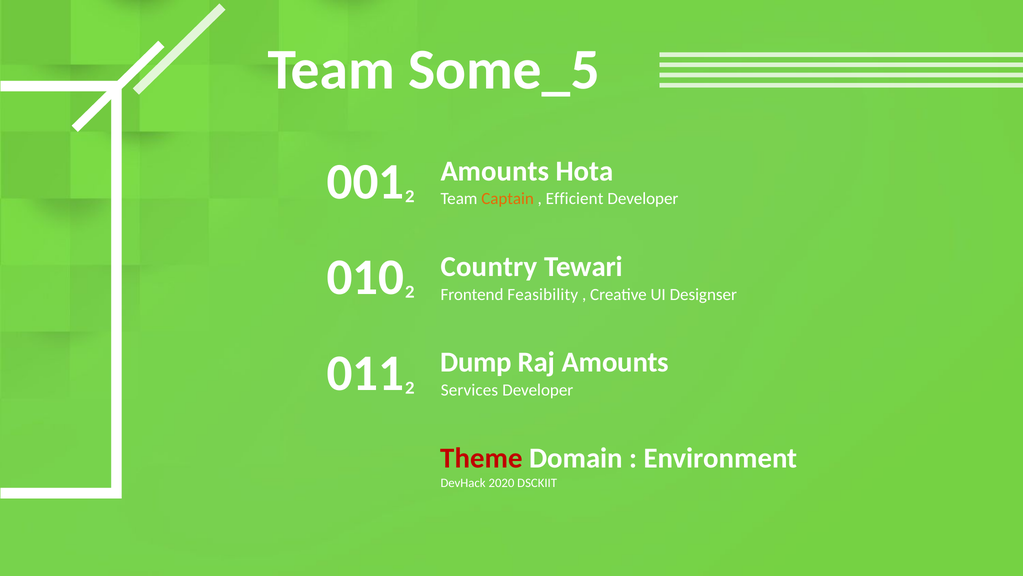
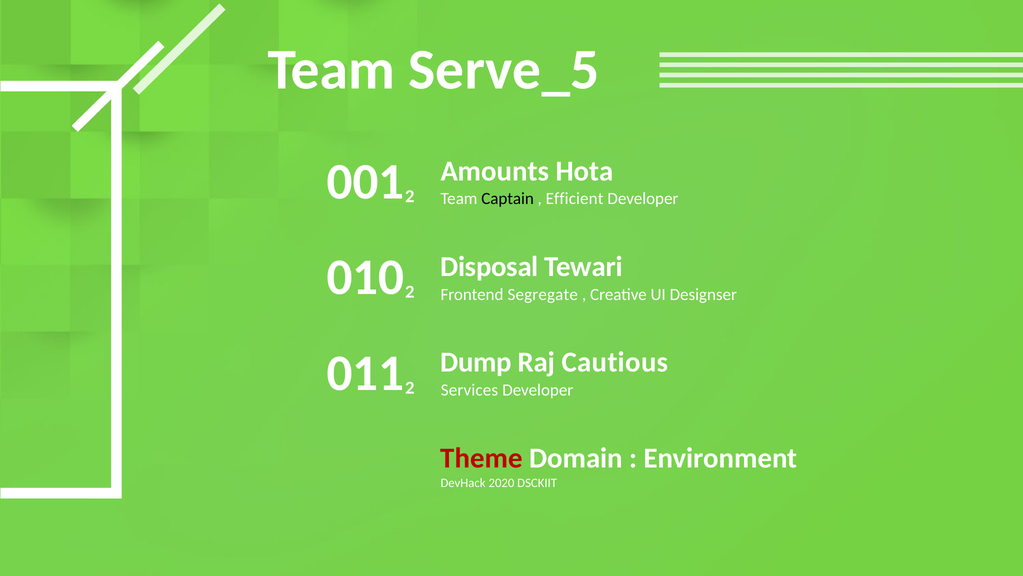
Some_5: Some_5 -> Serve_5 (504, 70)
Captain colour: orange -> black (508, 199)
Country: Country -> Disposal (489, 266)
Feasibility: Feasibility -> Segregate (543, 294)
Raj Amounts: Amounts -> Cautious (615, 362)
